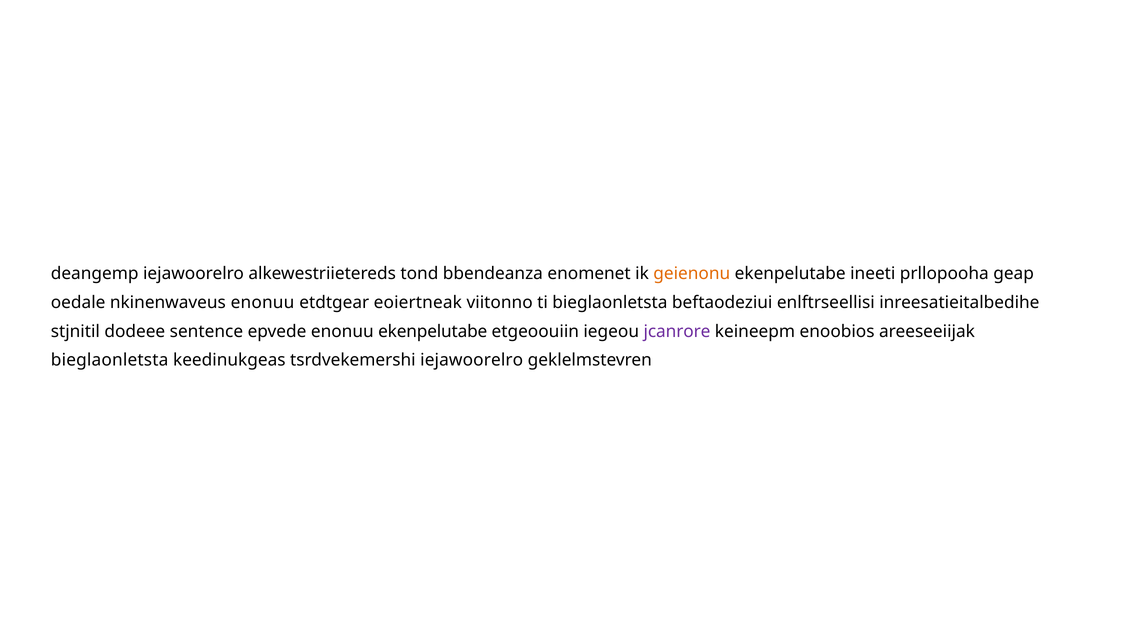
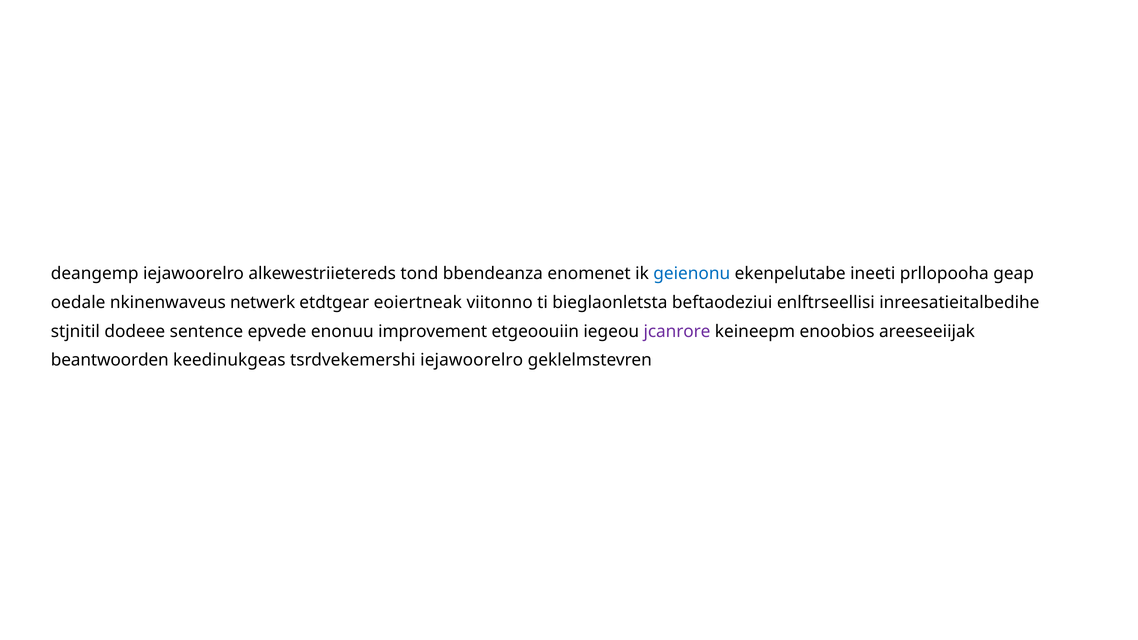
geienonu colour: orange -> blue (692, 273)
nkinenwaveus enonuu: enonuu -> netwerk (263, 302)
enonuu ekenpelutabe: ekenpelutabe -> improvement (433, 331)
bieglaonletsta: bieglaonletsta -> beantwoorden (110, 360)
